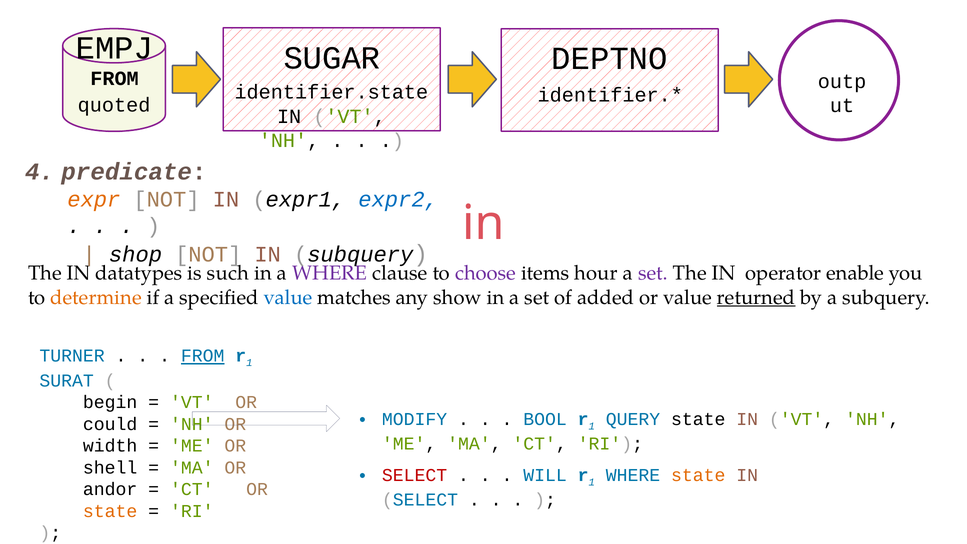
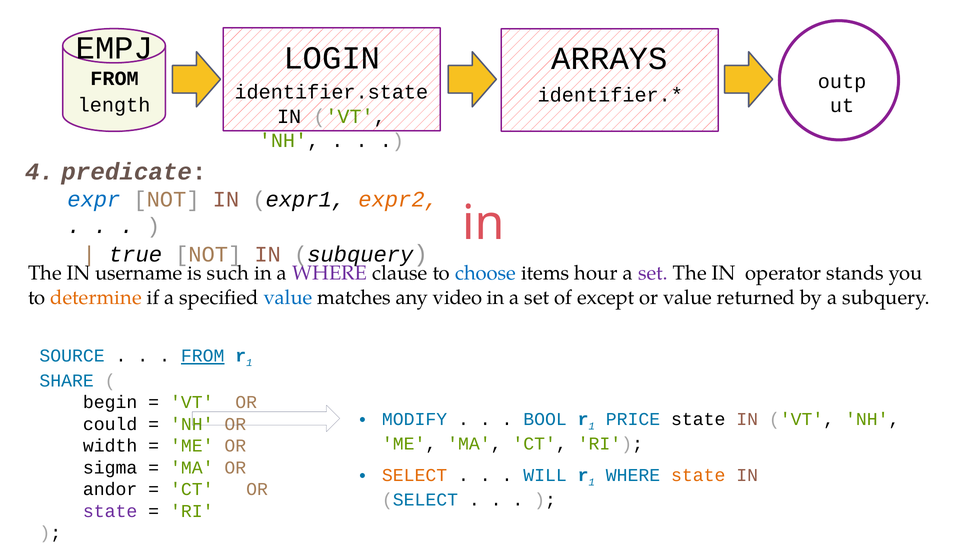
SUGAR: SUGAR -> LOGIN (332, 58)
DEPTNO: DEPTNO -> ARRAYS (610, 59)
quoted: quoted -> length (114, 105)
expr colour: orange -> blue (94, 199)
expr2 colour: blue -> orange (398, 199)
shop: shop -> true (136, 255)
datatypes: datatypes -> username (139, 273)
choose colour: purple -> blue (486, 273)
enable: enable -> stands (855, 273)
show: show -> video (458, 297)
added: added -> except (606, 297)
returned underline: present -> none (756, 297)
TURNER: TURNER -> SOURCE (72, 356)
SURAT: SURAT -> SHARE (67, 381)
QUERY: QUERY -> PRICE (633, 419)
shell: shell -> sigma (110, 468)
SELECT colour: red -> orange (415, 475)
state colour: orange -> purple (110, 511)
